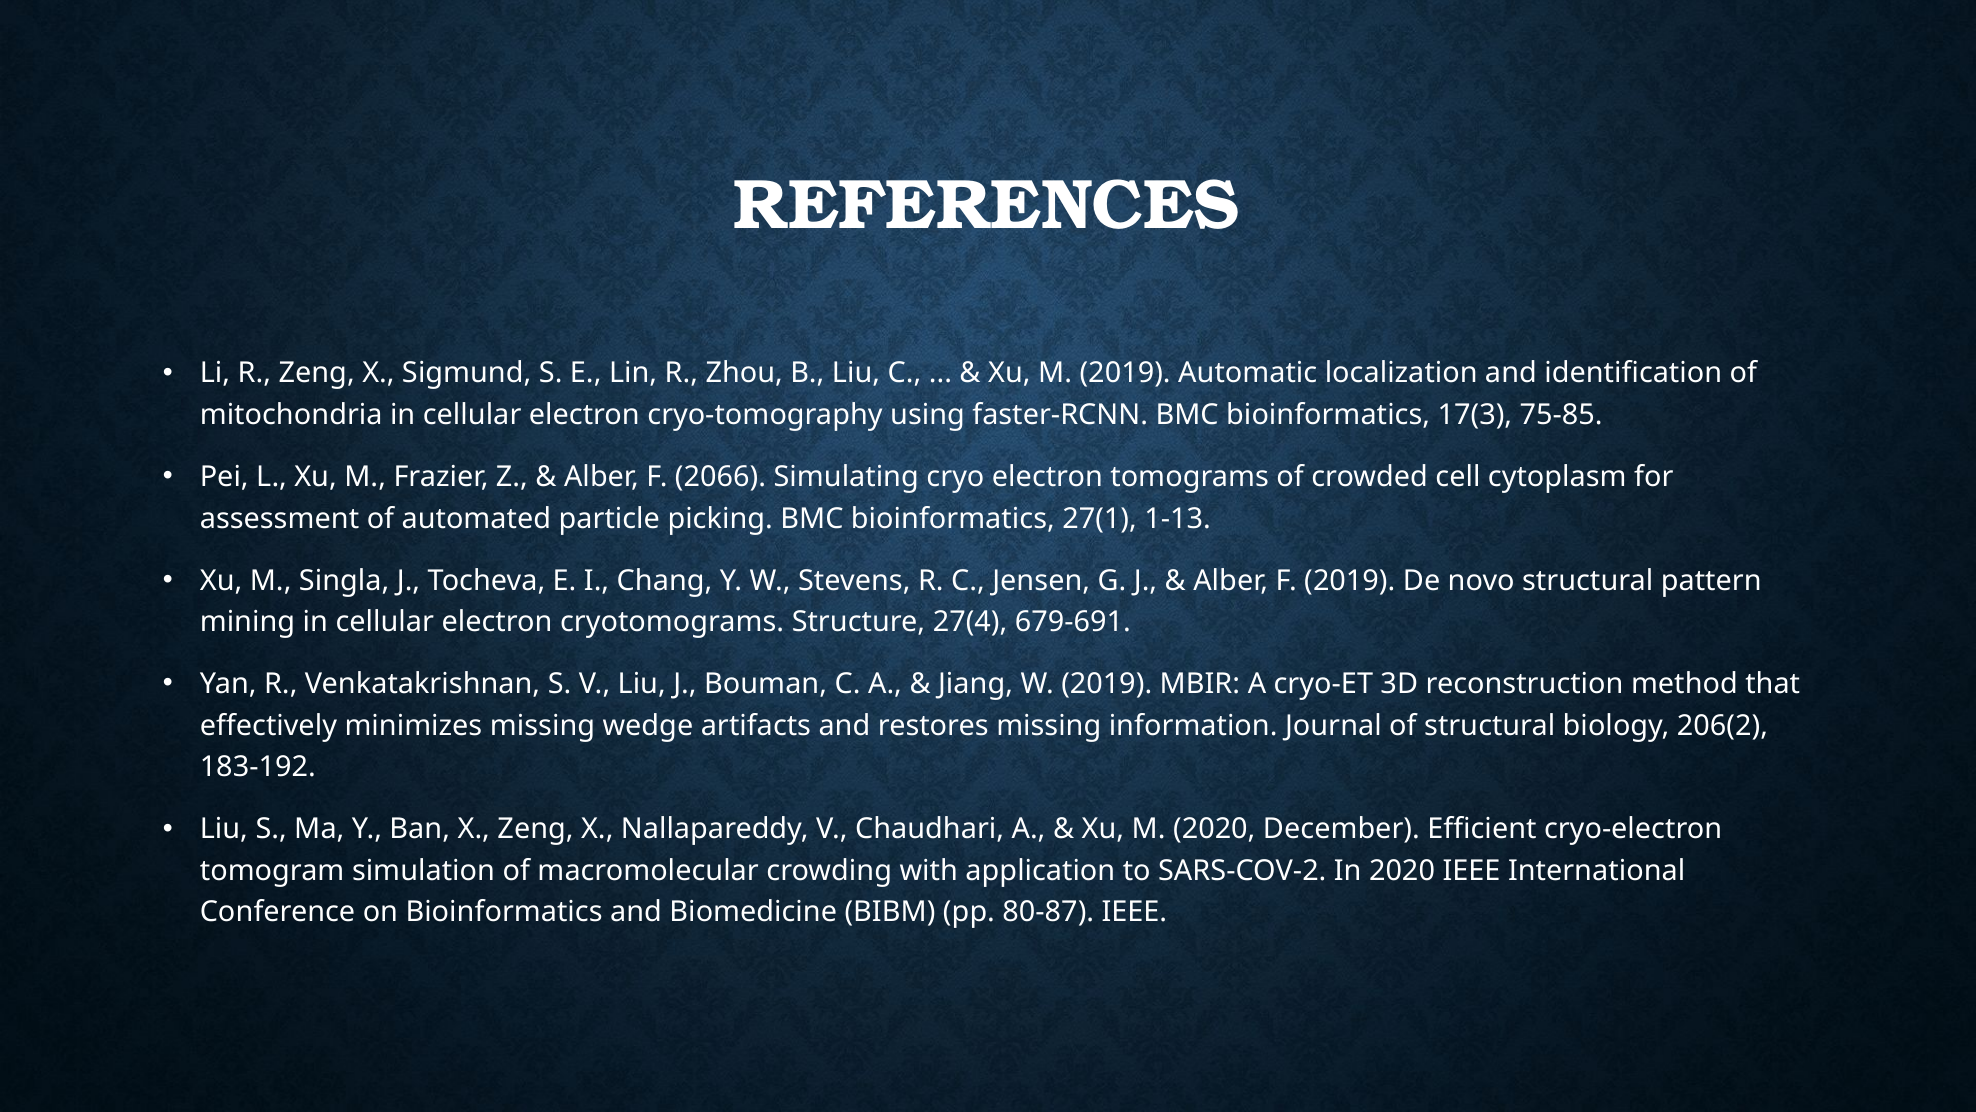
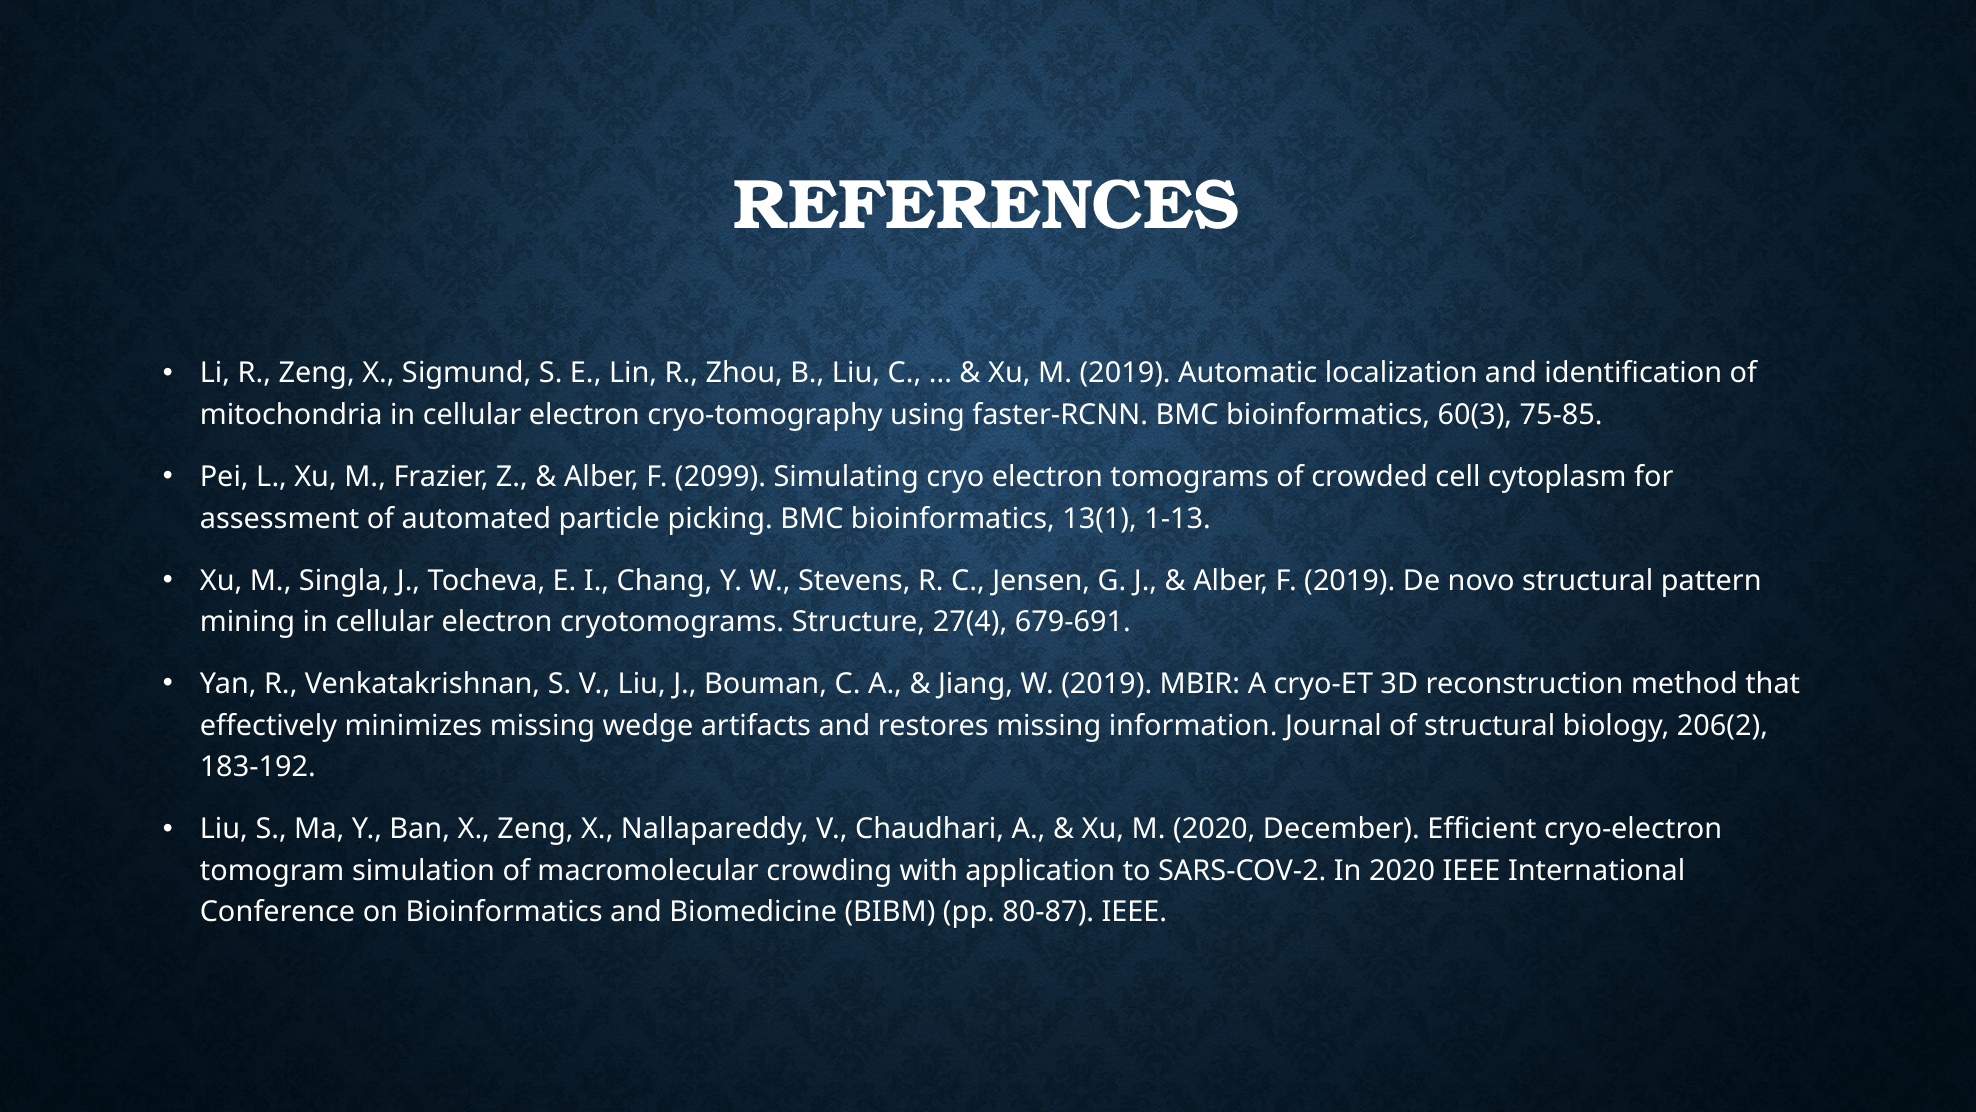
17(3: 17(3 -> 60(3 (1475, 415)
2066: 2066 -> 2099 (720, 477)
27(1: 27(1 -> 13(1 (1100, 518)
